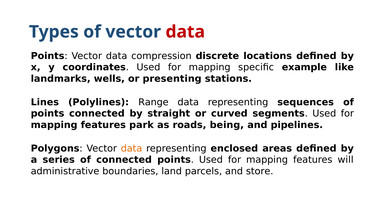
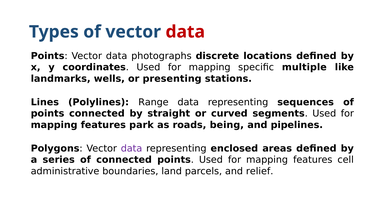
compression: compression -> photographs (161, 56)
example: example -> multiple (304, 68)
data colour: orange -> purple (132, 149)
will: will -> cell (346, 160)
store: store -> relief (260, 172)
